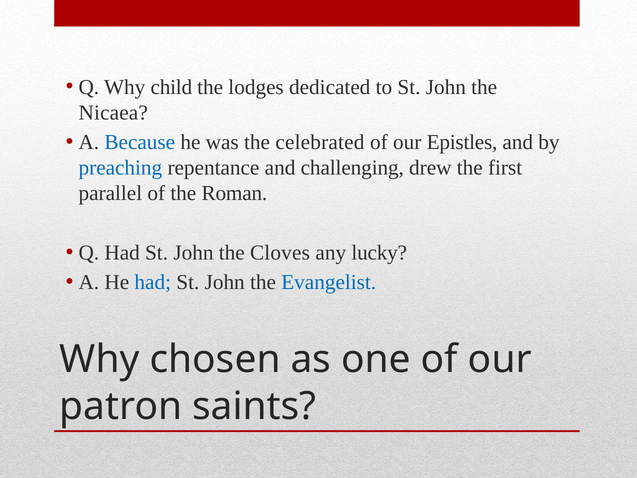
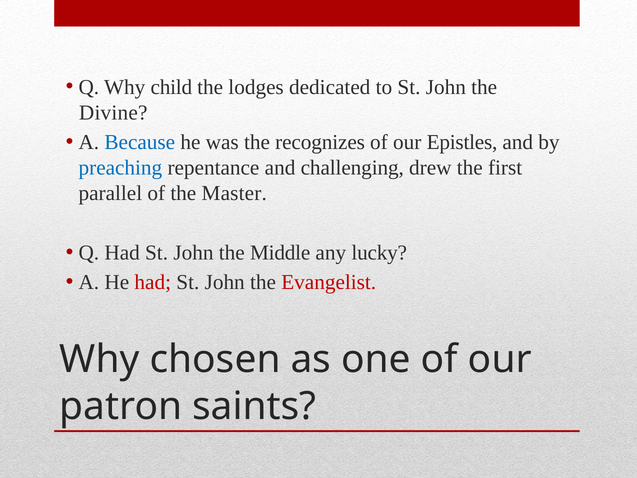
Nicaea: Nicaea -> Divine (113, 112)
celebrated: celebrated -> recognizes (320, 142)
Roman: Roman -> Master (234, 193)
Cloves: Cloves -> Middle (280, 253)
had colour: blue -> red (153, 282)
Evangelist colour: blue -> red (329, 282)
